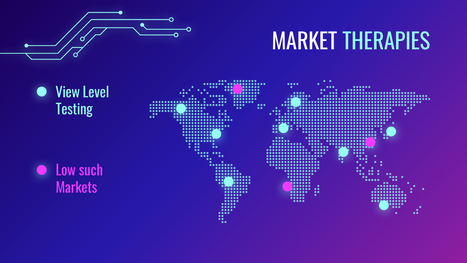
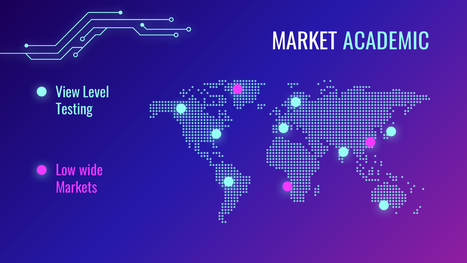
THERAPIES: THERAPIES -> ACADEMIC (386, 42)
such: such -> wide (91, 171)
